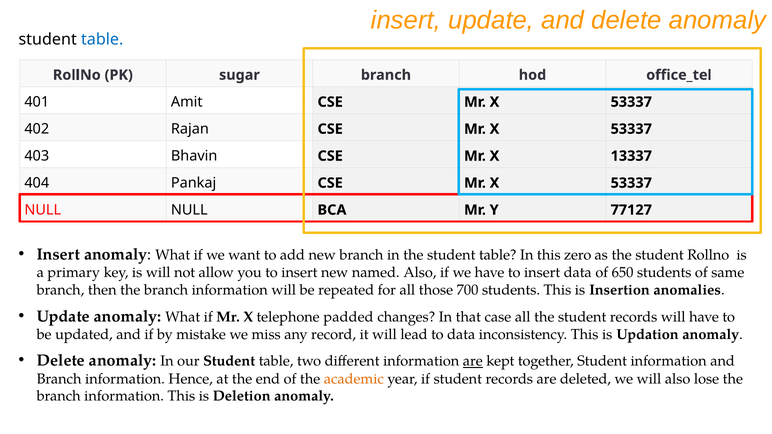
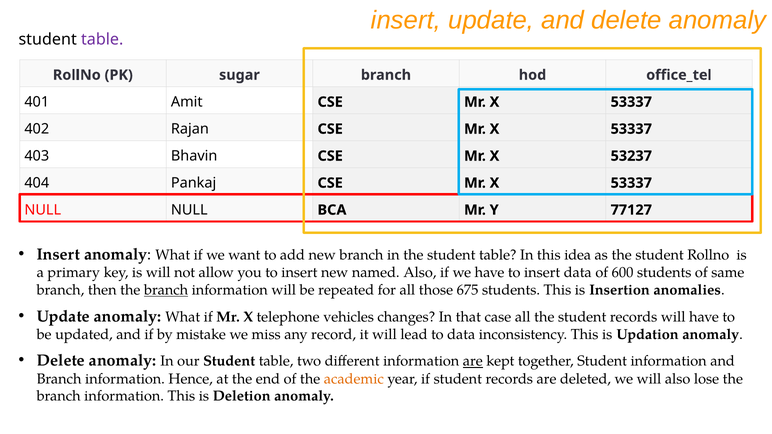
table colour: blue -> purple (102, 39)
13337: 13337 -> 53237 (631, 156)
zero: zero -> idea (578, 255)
650: 650 -> 600 (623, 273)
branch underline: none -> present (166, 290)
700: 700 -> 675 (468, 290)
padded: padded -> vehicles (349, 317)
